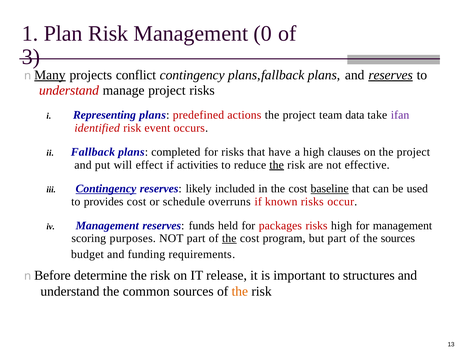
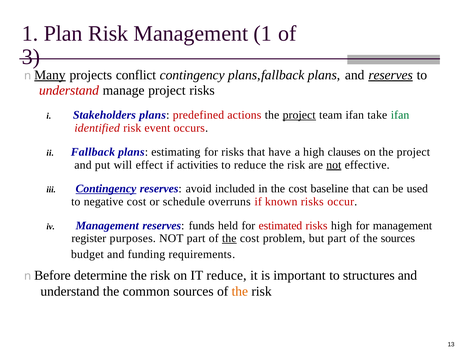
Management 0: 0 -> 1 (263, 34)
Representing: Representing -> Stakeholders (104, 115)
project underline: none -> present (299, 115)
team data: data -> ifan (355, 115)
ifan colour: purple -> green (400, 115)
completed: completed -> estimating (176, 152)
the underline: present -> none (277, 165)
not underline: none -> present (334, 165)
likely: likely -> avoid (199, 189)
baseline underline: present -> none (330, 189)
provides: provides -> negative (104, 202)
packages: packages -> estimated (280, 225)
scoring: scoring -> register (89, 238)
program: program -> problem (284, 238)
IT release: release -> reduce (226, 275)
